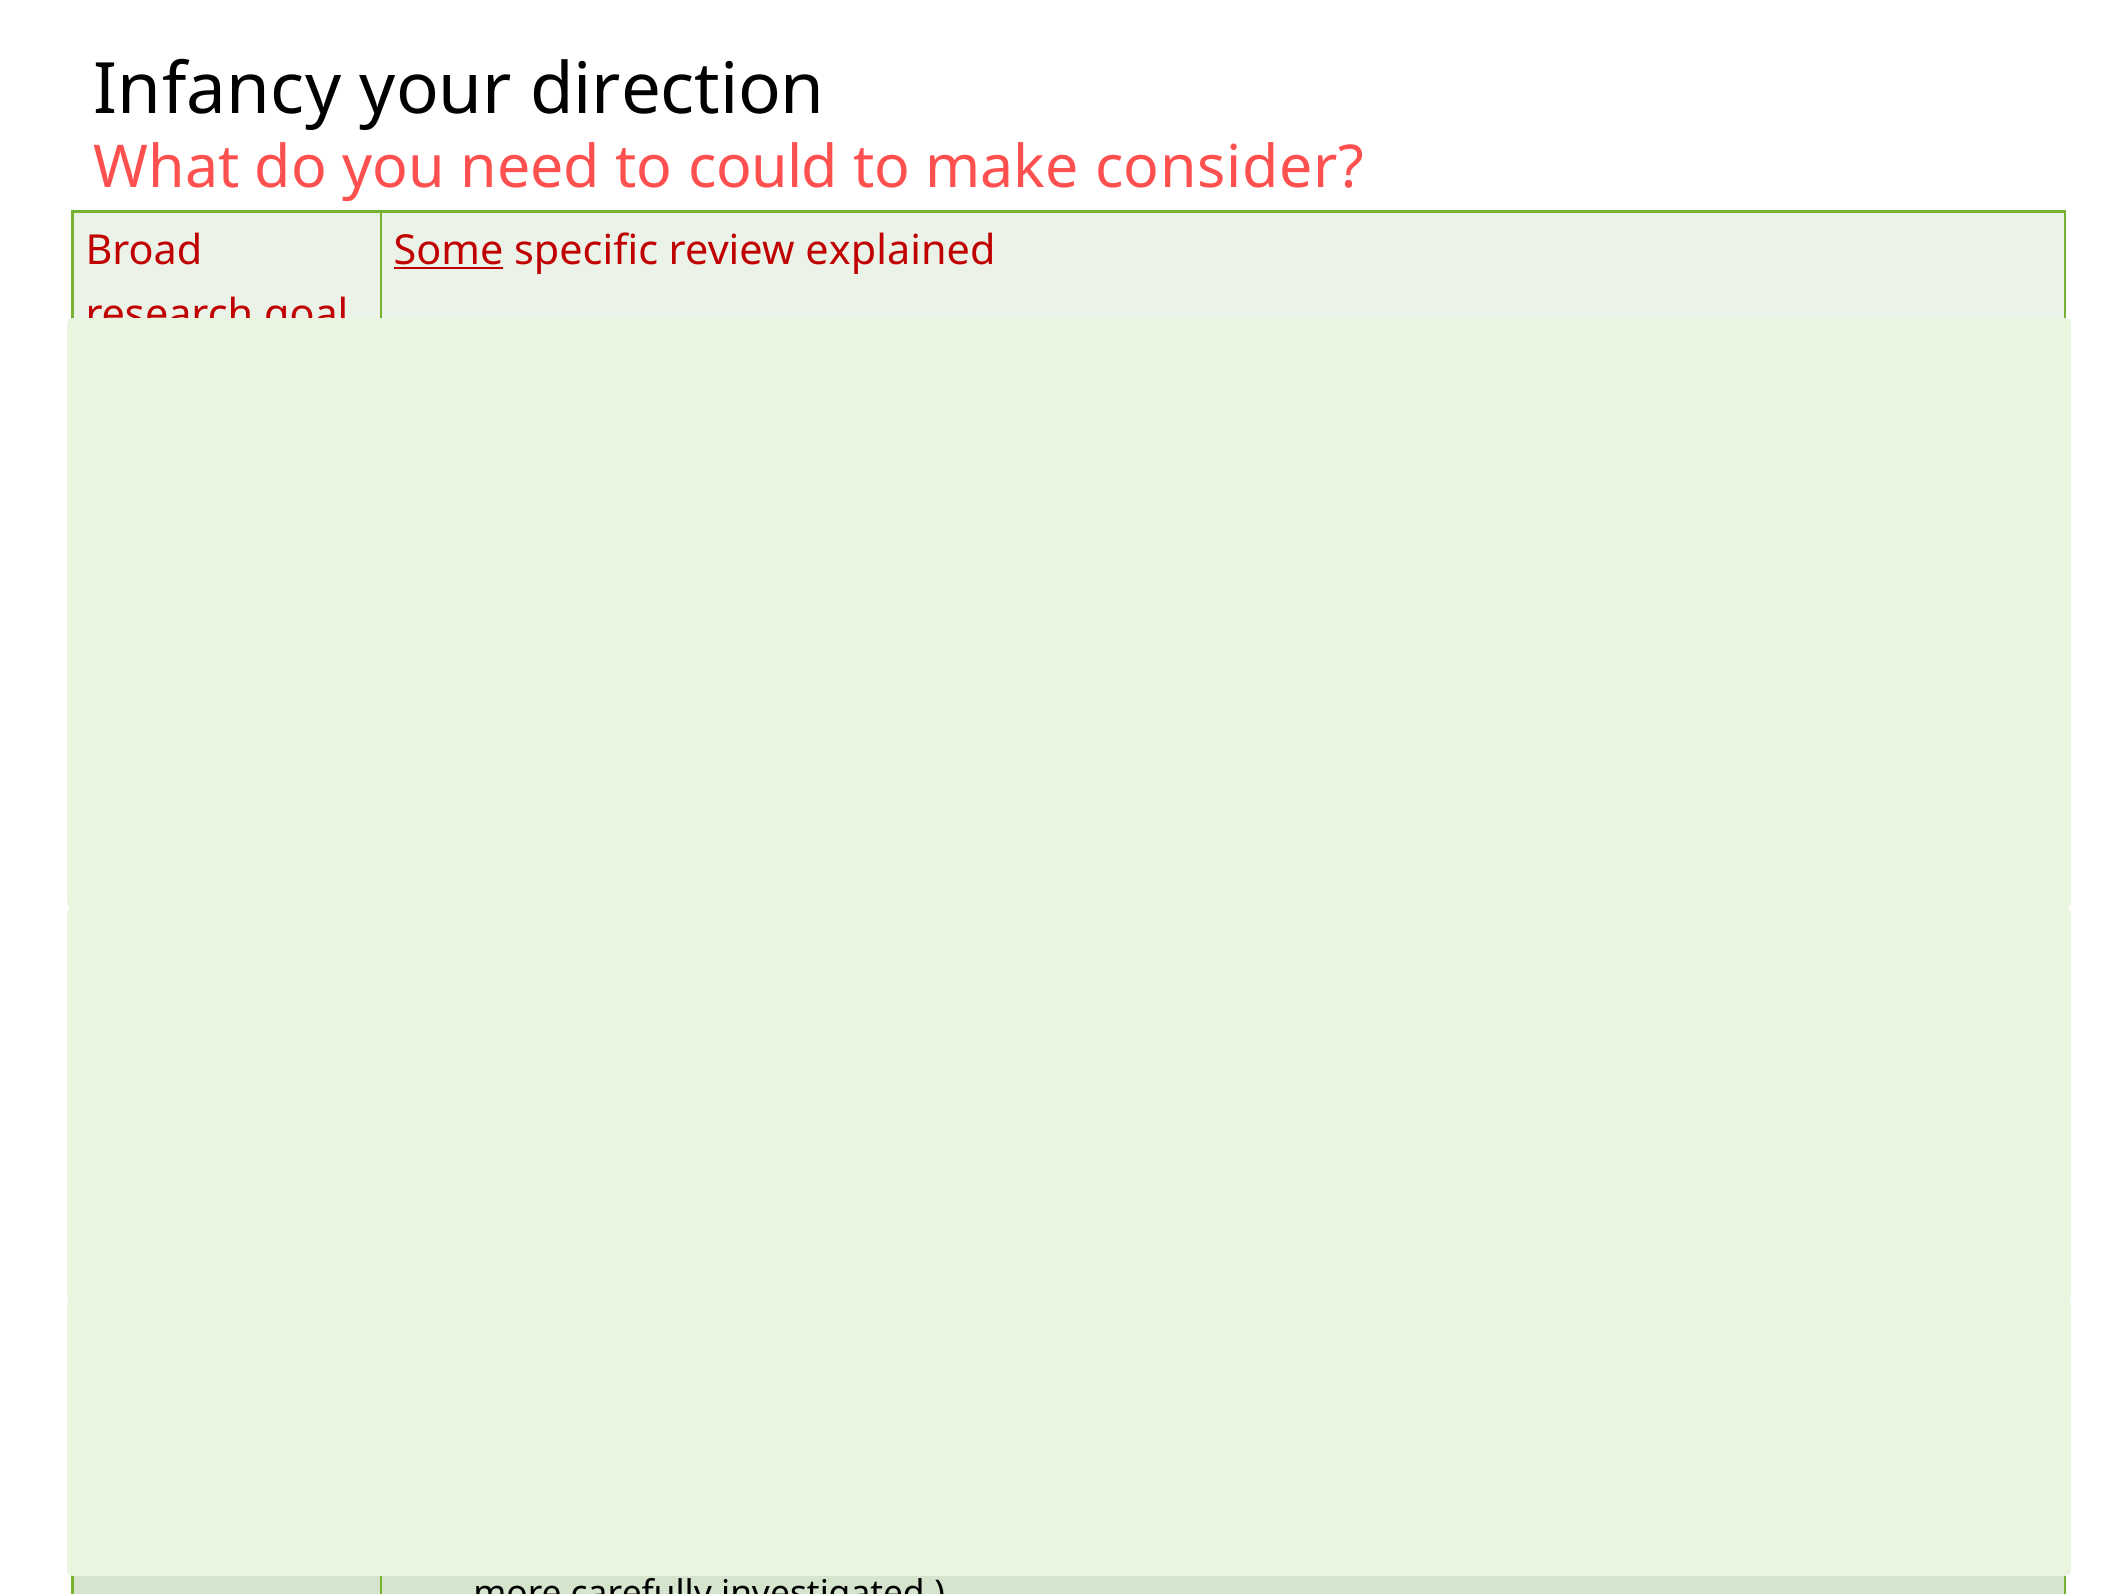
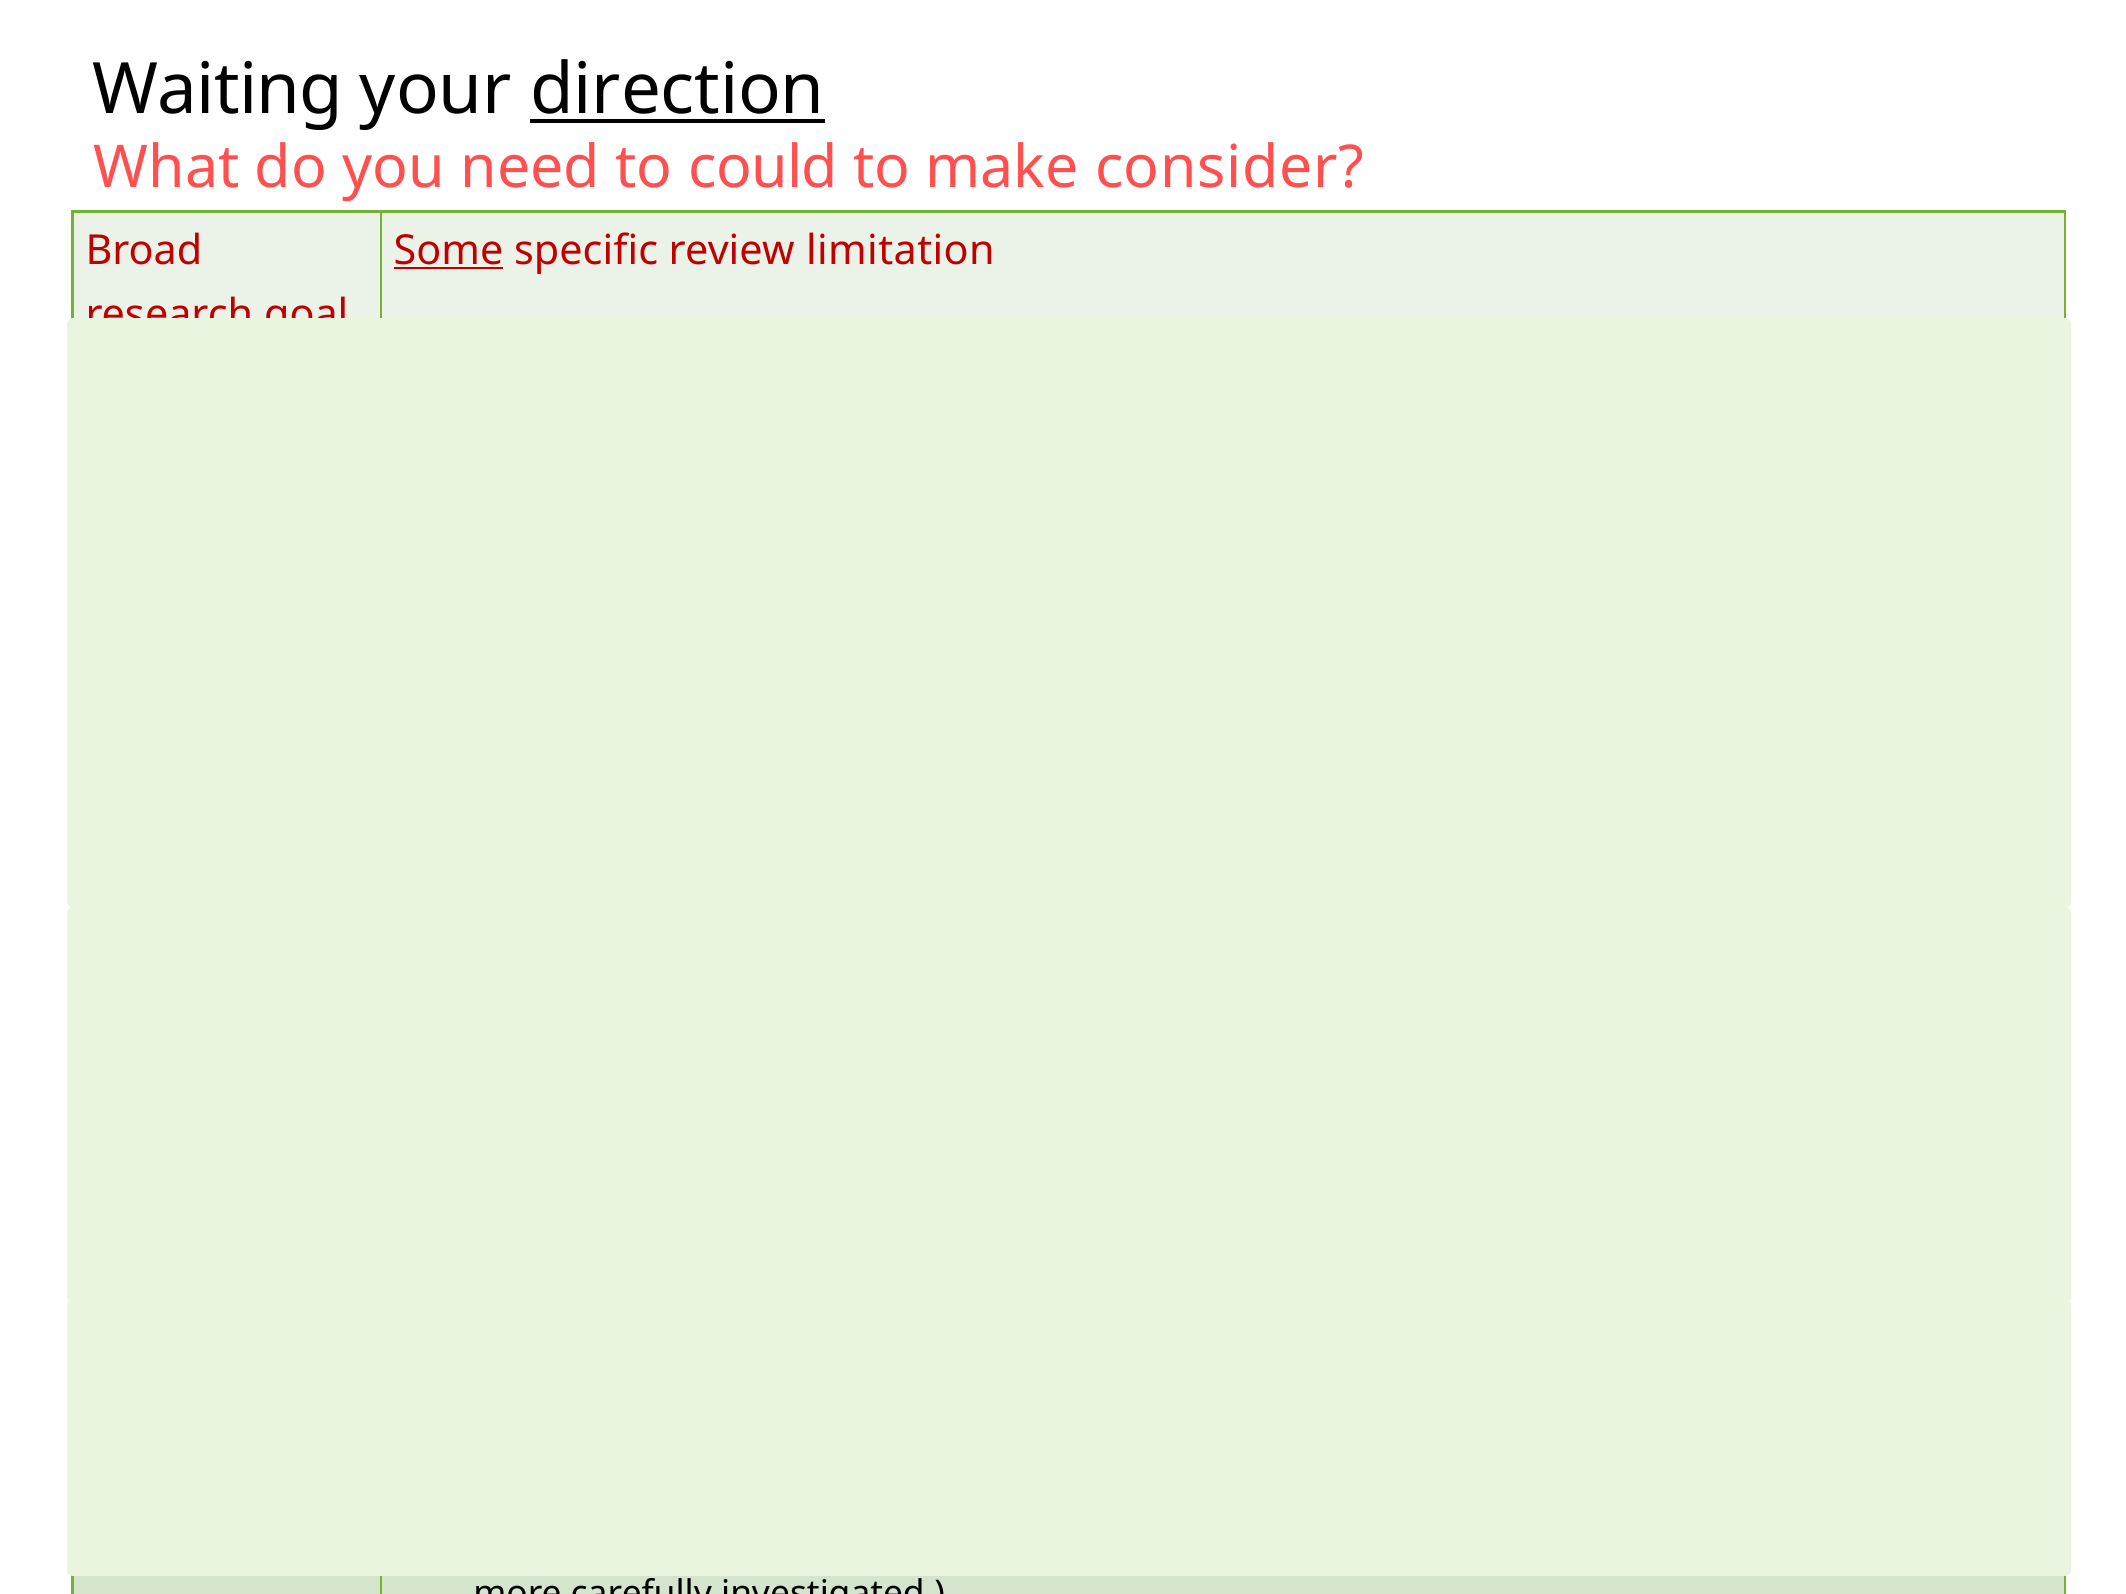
Infancy: Infancy -> Waiting (218, 91)
direction underline: none -> present (678, 91)
explained: explained -> limitation (900, 251)
